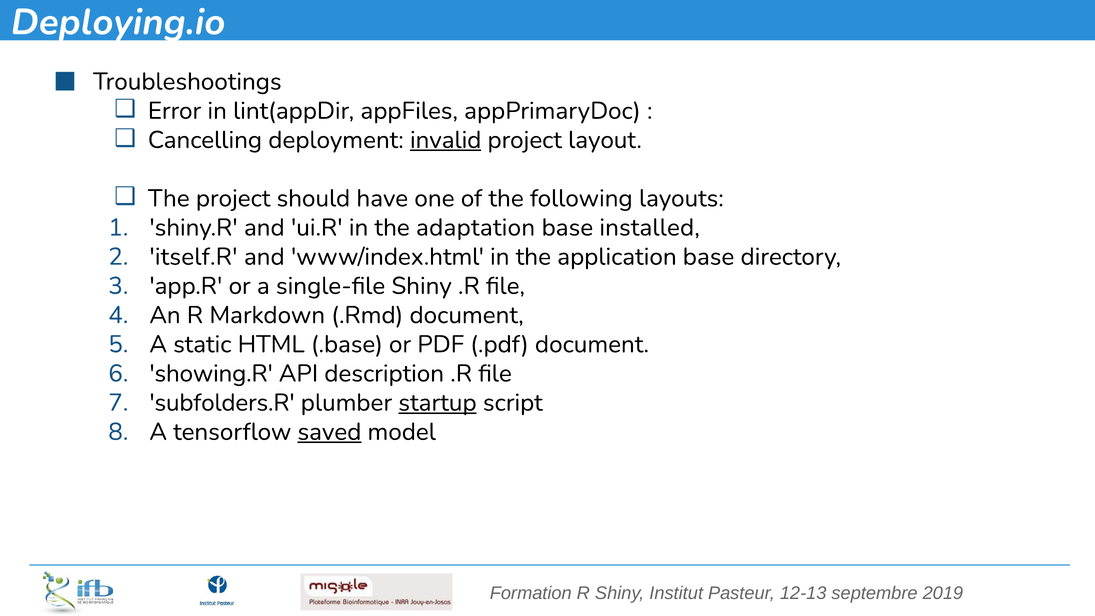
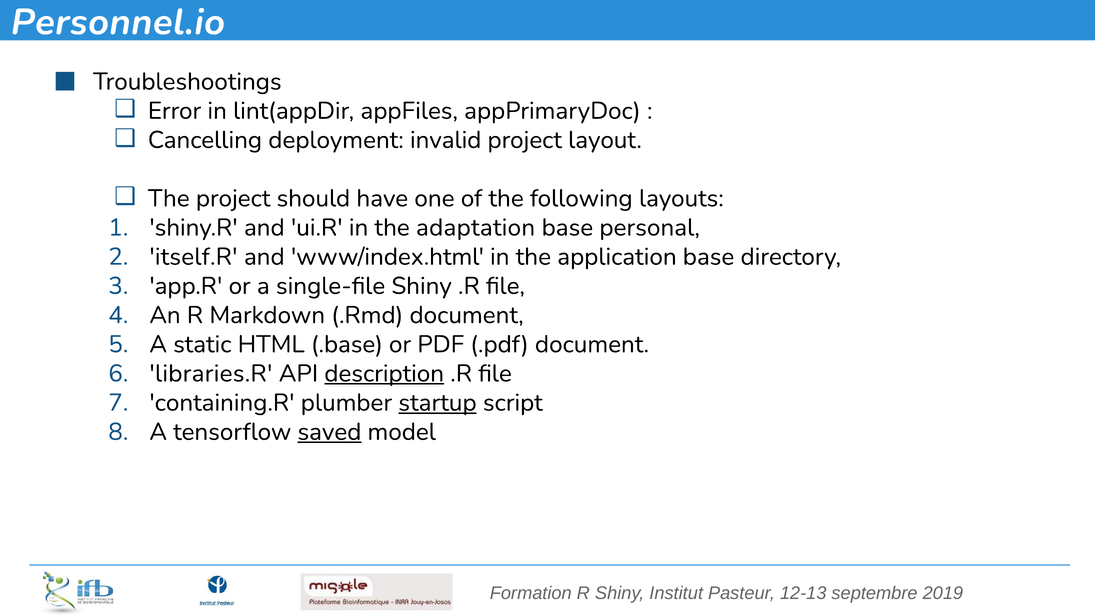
Deploying.io: Deploying.io -> Personnel.io (118, 22)
invalid underline: present -> none (446, 140)
installed: installed -> personal (650, 227)
showing.R: showing.R -> libraries.R (211, 373)
description underline: none -> present (384, 373)
subfolders.R: subfolders.R -> containing.R (222, 403)
